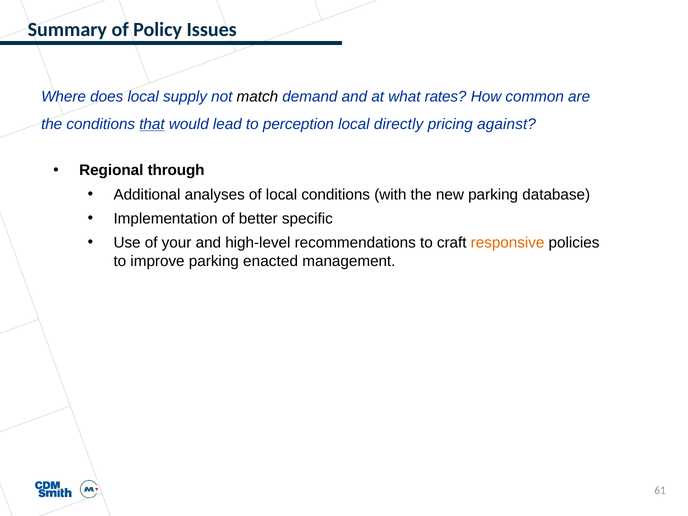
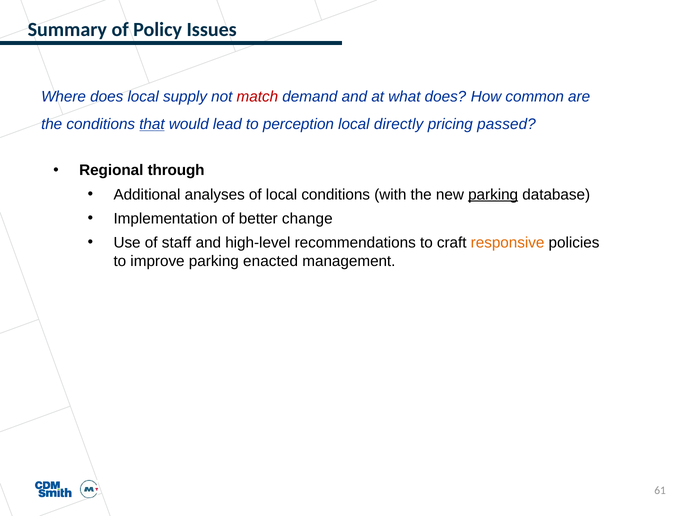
match colour: black -> red (257, 97)
what rates: rates -> does (445, 97)
against: against -> passed (507, 124)
parking underline: none -> present (493, 195)
specific: specific -> change (307, 219)
your: your -> staff (177, 243)
